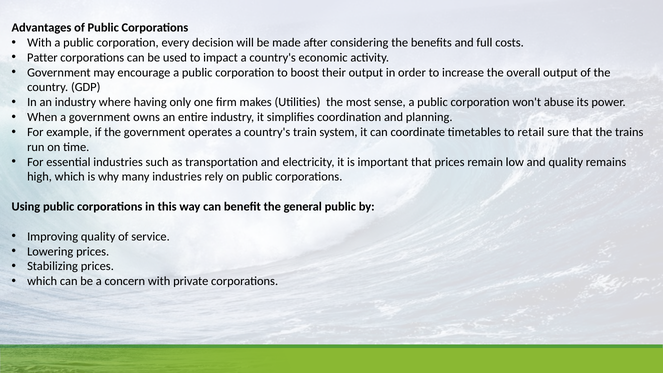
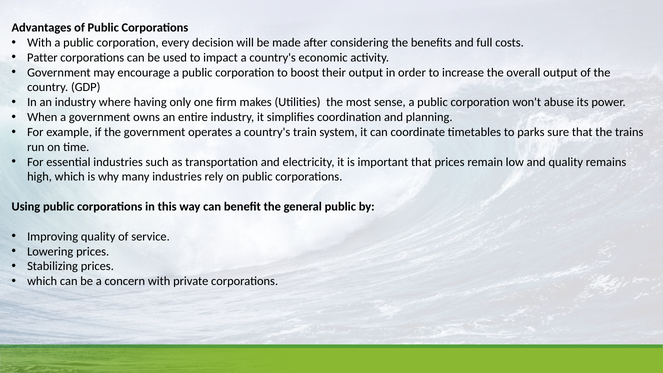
retail: retail -> parks (531, 132)
